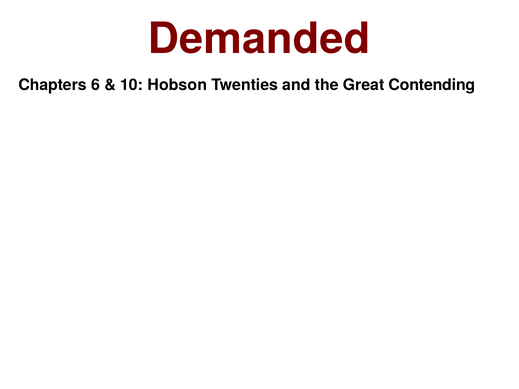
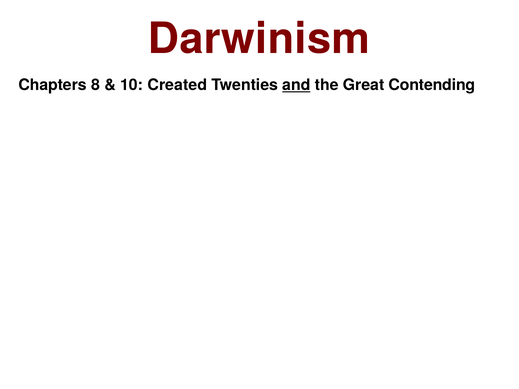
Demanded: Demanded -> Darwinism (259, 39)
6: 6 -> 8 (96, 85)
Hobson: Hobson -> Created (177, 85)
and underline: none -> present (296, 85)
